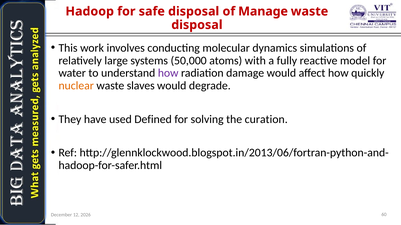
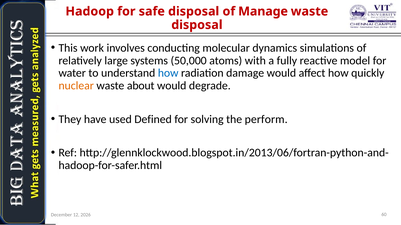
how colour: purple -> blue (168, 73)
slaves: slaves -> about (141, 86)
curation: curation -> perform (266, 120)
